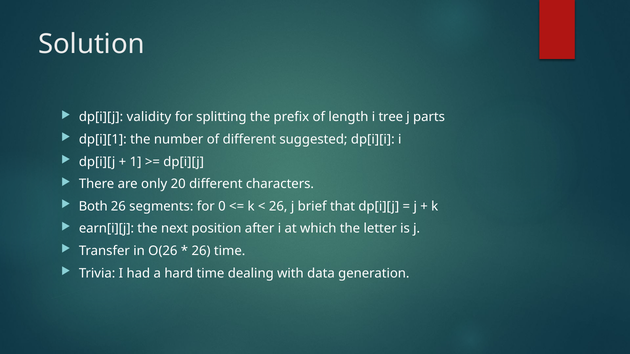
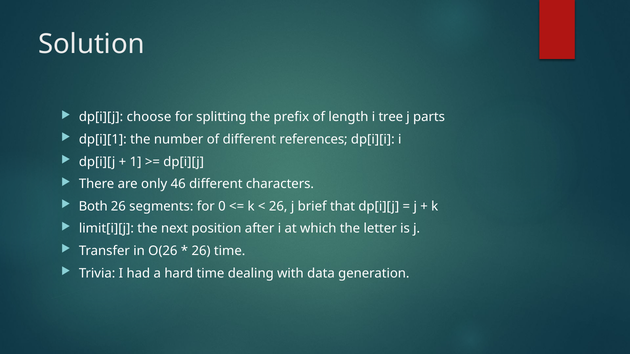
validity: validity -> choose (149, 117)
suggested: suggested -> references (314, 140)
20: 20 -> 46 (178, 184)
earn[i][j: earn[i][j -> limit[i][j (106, 229)
